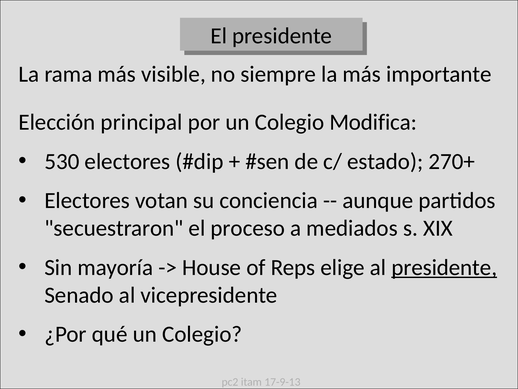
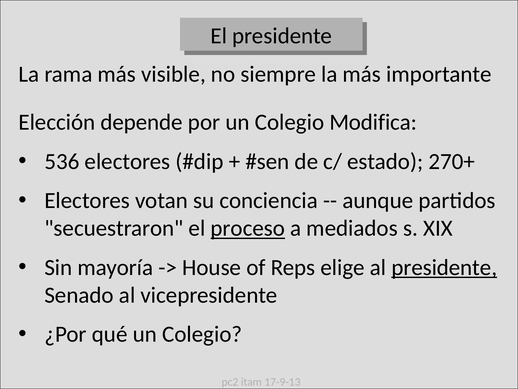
principal: principal -> depende (142, 122)
530: 530 -> 536 (62, 161)
proceso underline: none -> present (248, 228)
